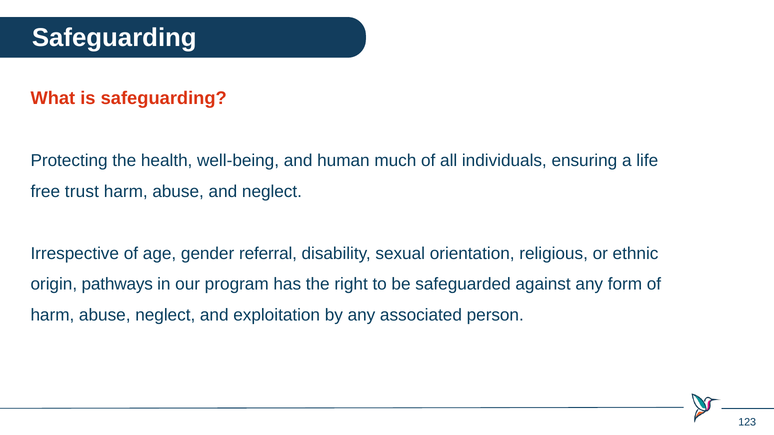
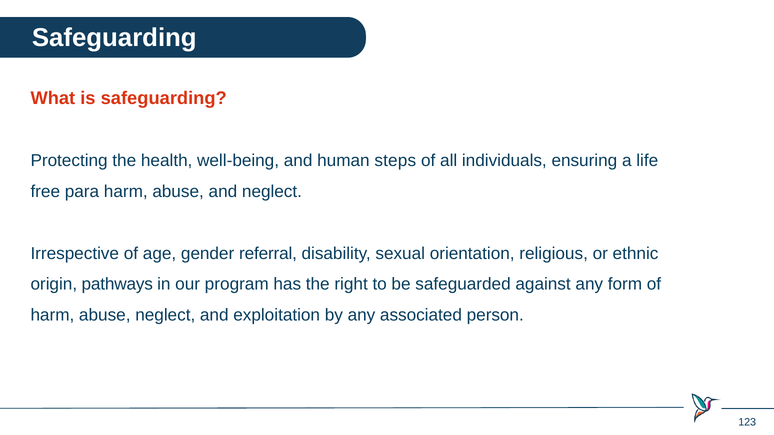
much: much -> steps (395, 161)
trust: trust -> para (82, 192)
